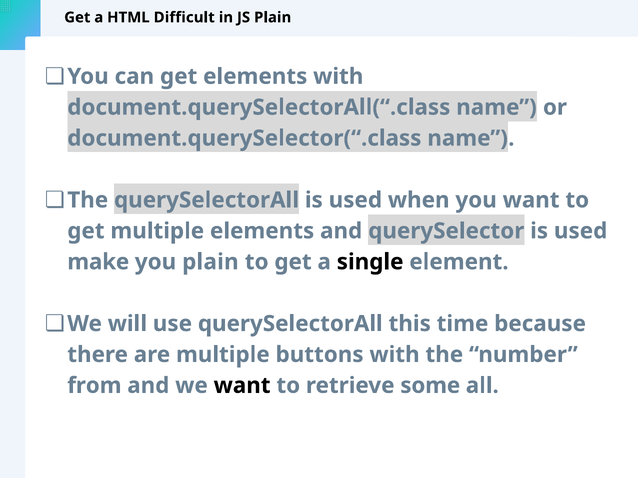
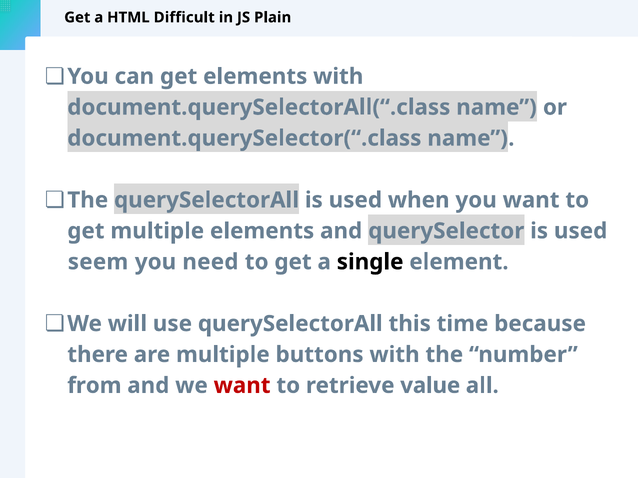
make: make -> seem (98, 262)
you plain: plain -> need (210, 262)
want colour: black -> red (242, 386)
some: some -> value (430, 386)
